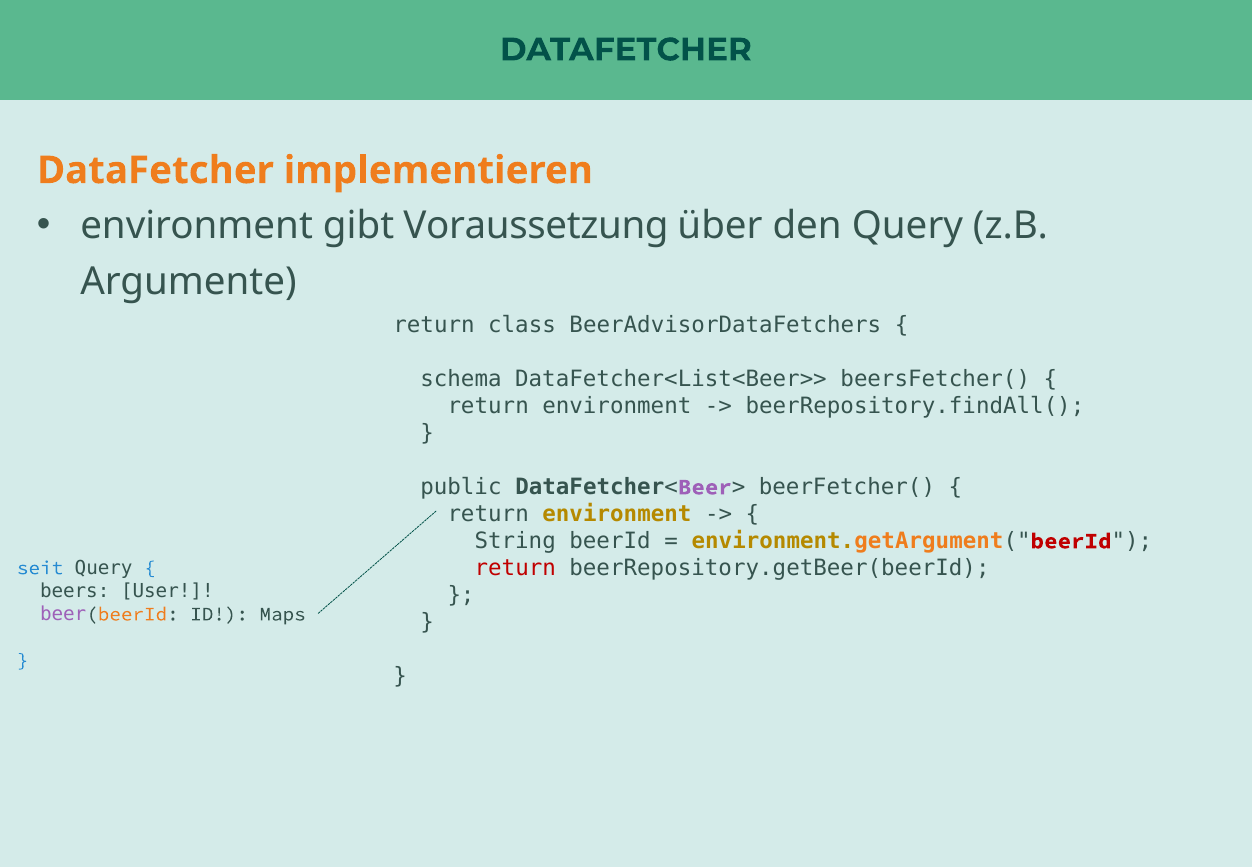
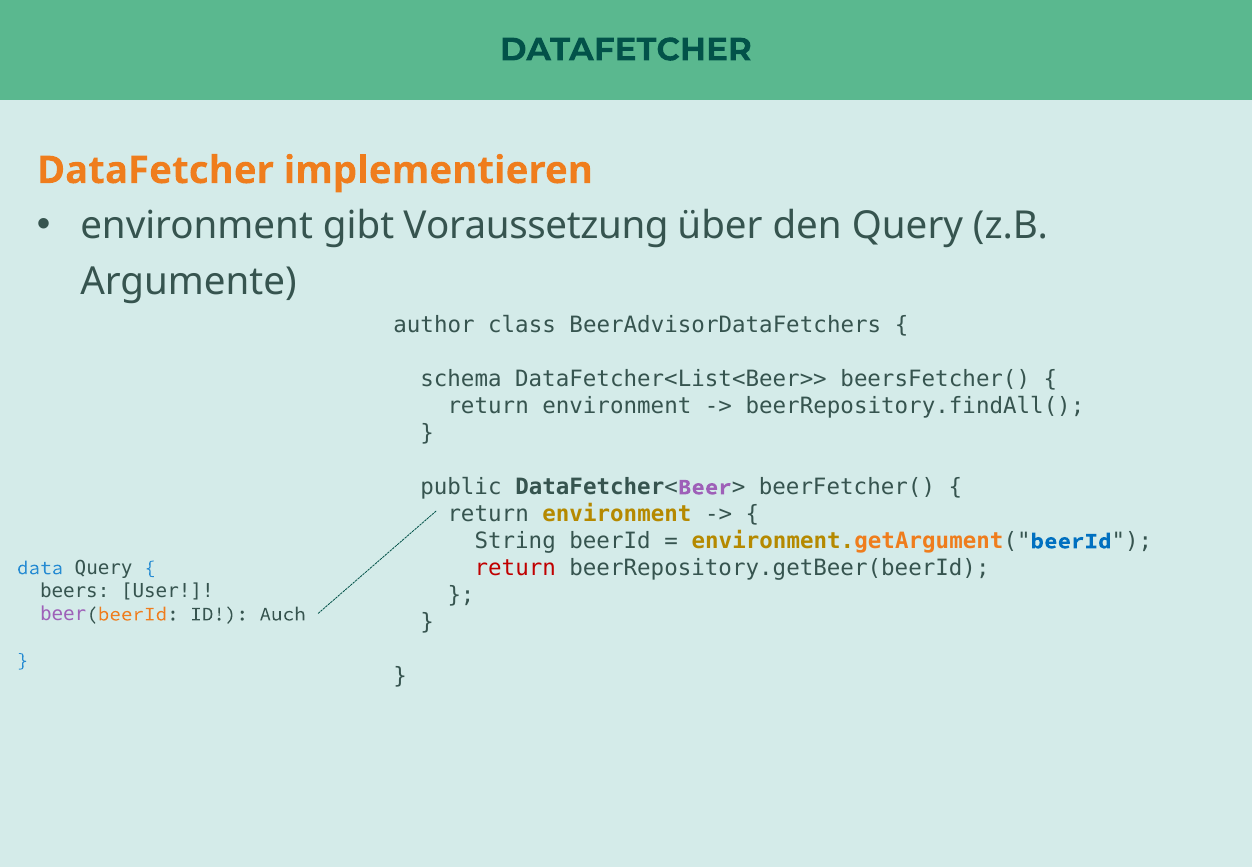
return: return -> author (434, 325)
beerId colour: red -> blue (1071, 541)
seit: seit -> data (40, 568)
Maps: Maps -> Auch (283, 614)
